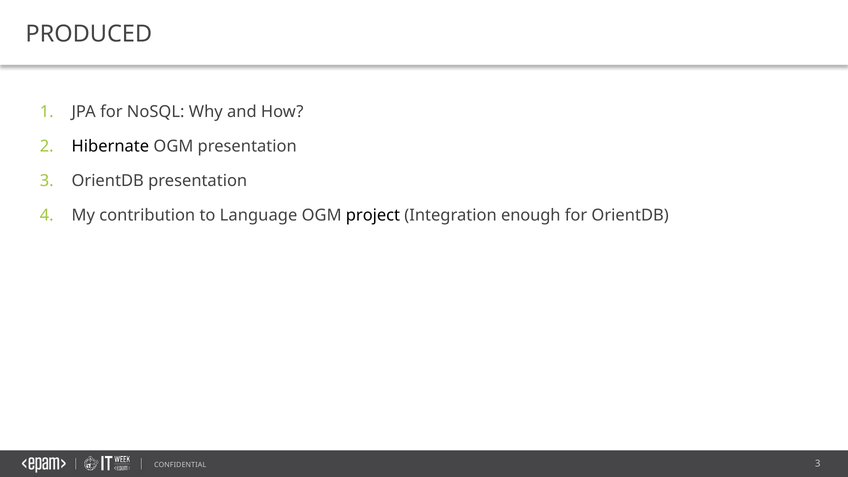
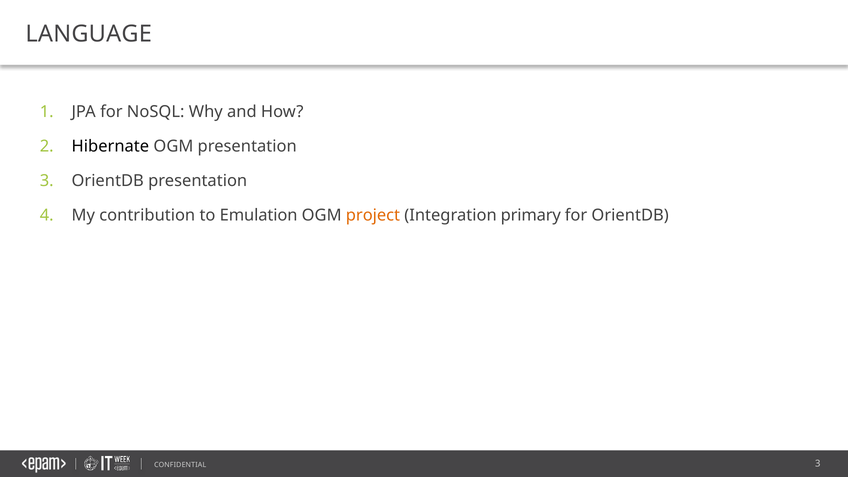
PRODUCED: PRODUCED -> LANGUAGE (89, 34)
Language: Language -> Emulation (259, 215)
project colour: black -> orange (373, 215)
enough: enough -> primary (531, 215)
